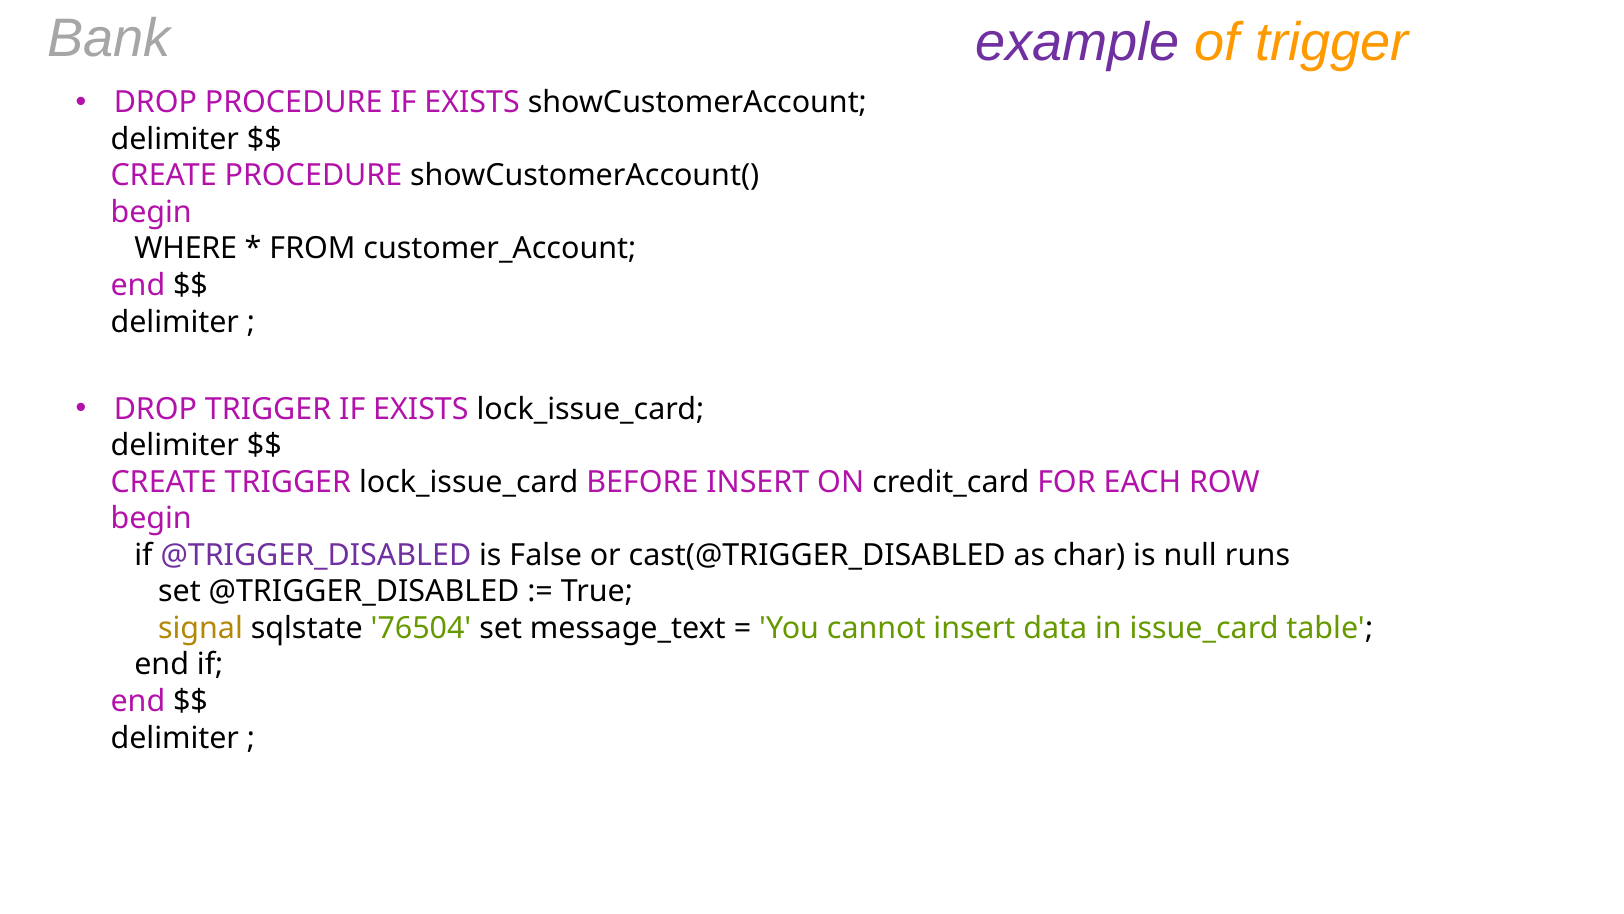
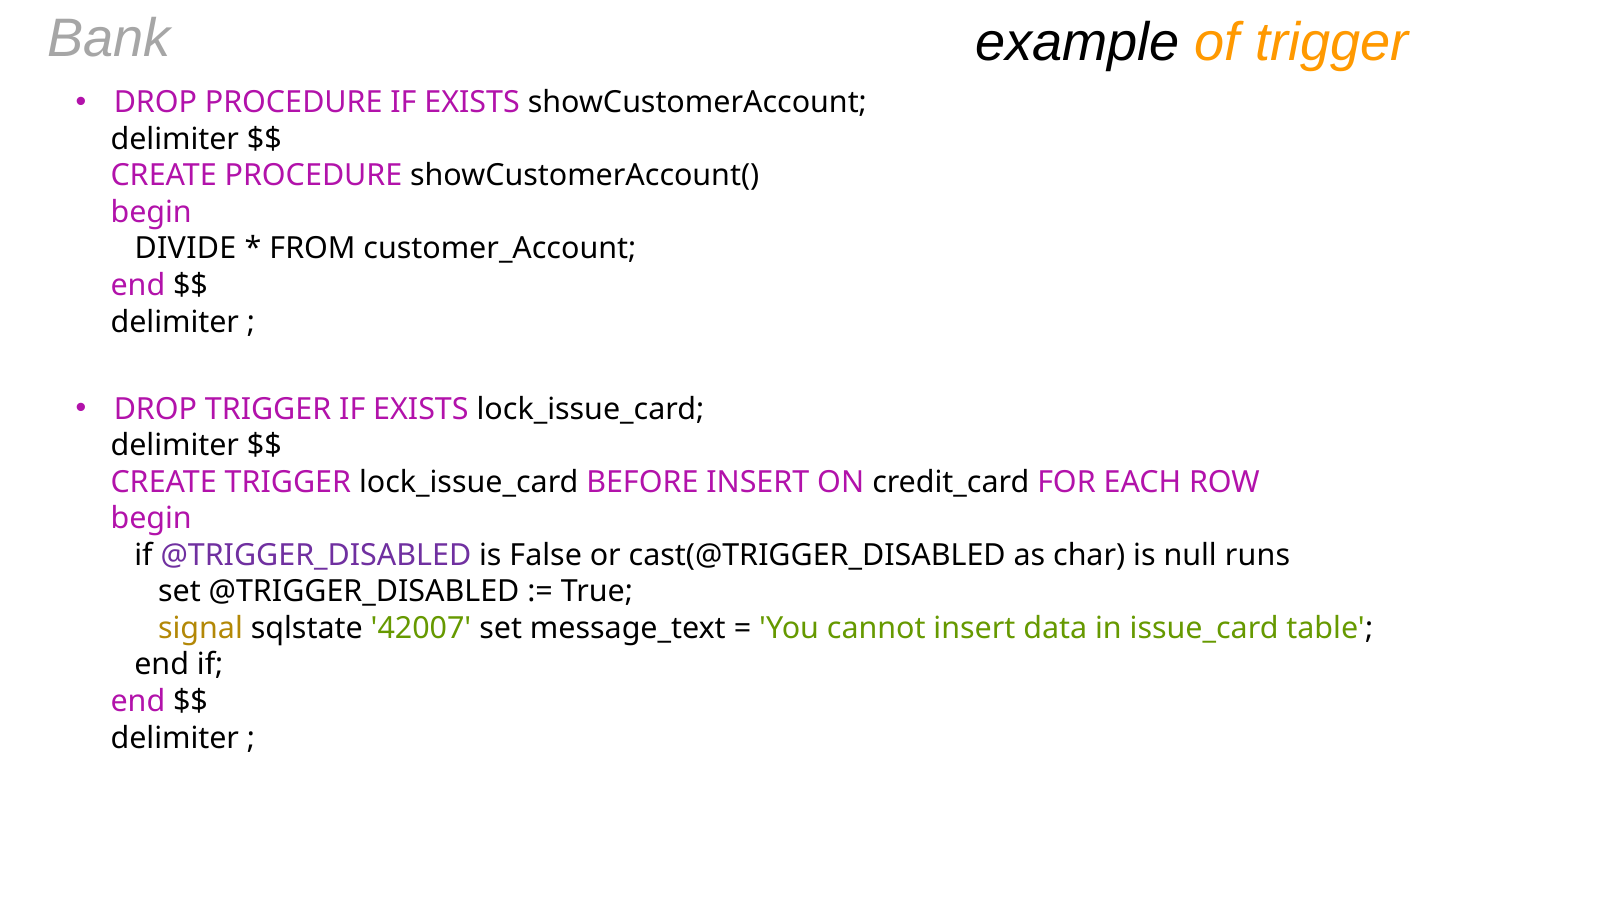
example colour: purple -> black (1077, 42)
WHERE: WHERE -> DIVIDE (185, 249)
76504: 76504 -> 42007 (421, 628)
